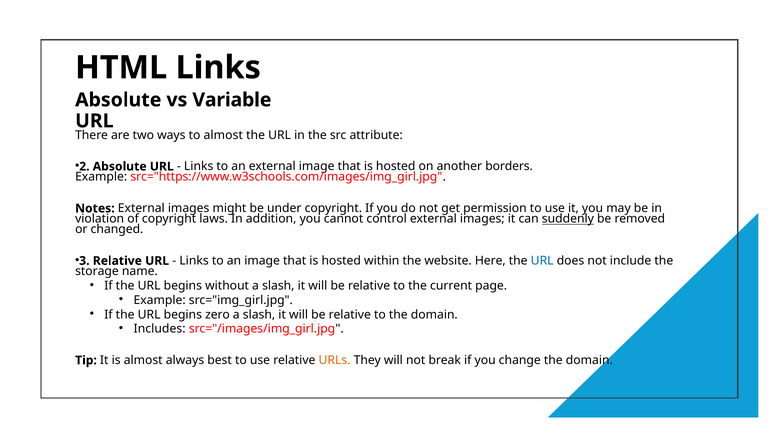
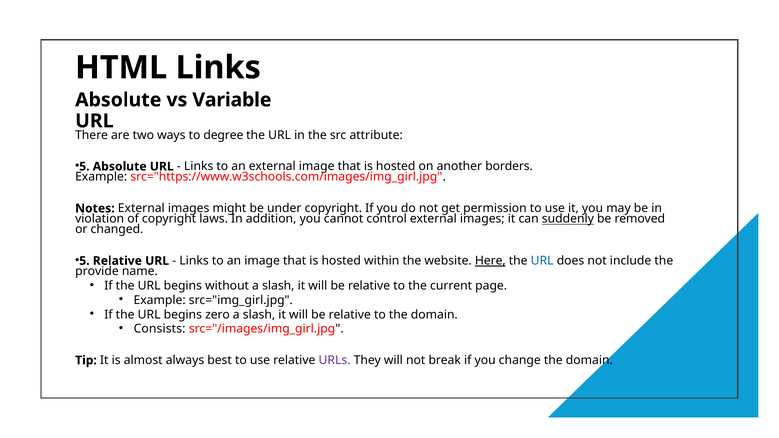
to almost: almost -> degree (223, 135)
2: 2 -> 5 (84, 167)
3: 3 -> 5 (84, 261)
Here underline: none -> present (490, 261)
storage: storage -> provide (97, 271)
Includes: Includes -> Consists (160, 329)
URLs colour: orange -> purple (335, 360)
